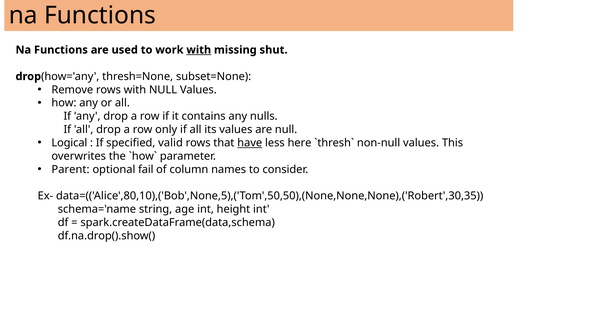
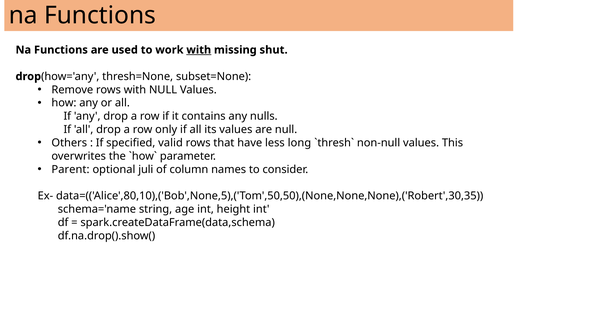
Logical: Logical -> Others (69, 143)
have underline: present -> none (250, 143)
here: here -> long (299, 143)
fail: fail -> juli (146, 169)
